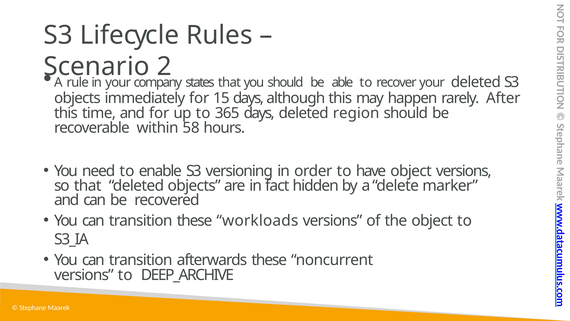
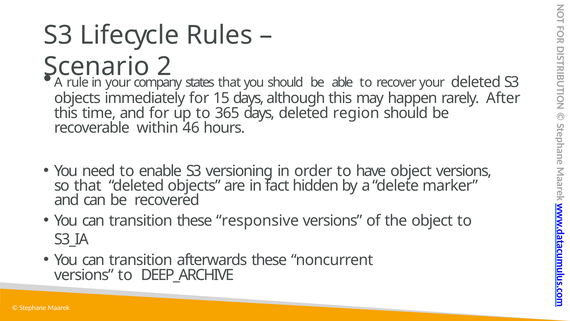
58: 58 -> 46 (191, 128)
workloads: workloads -> responsive (258, 220)
